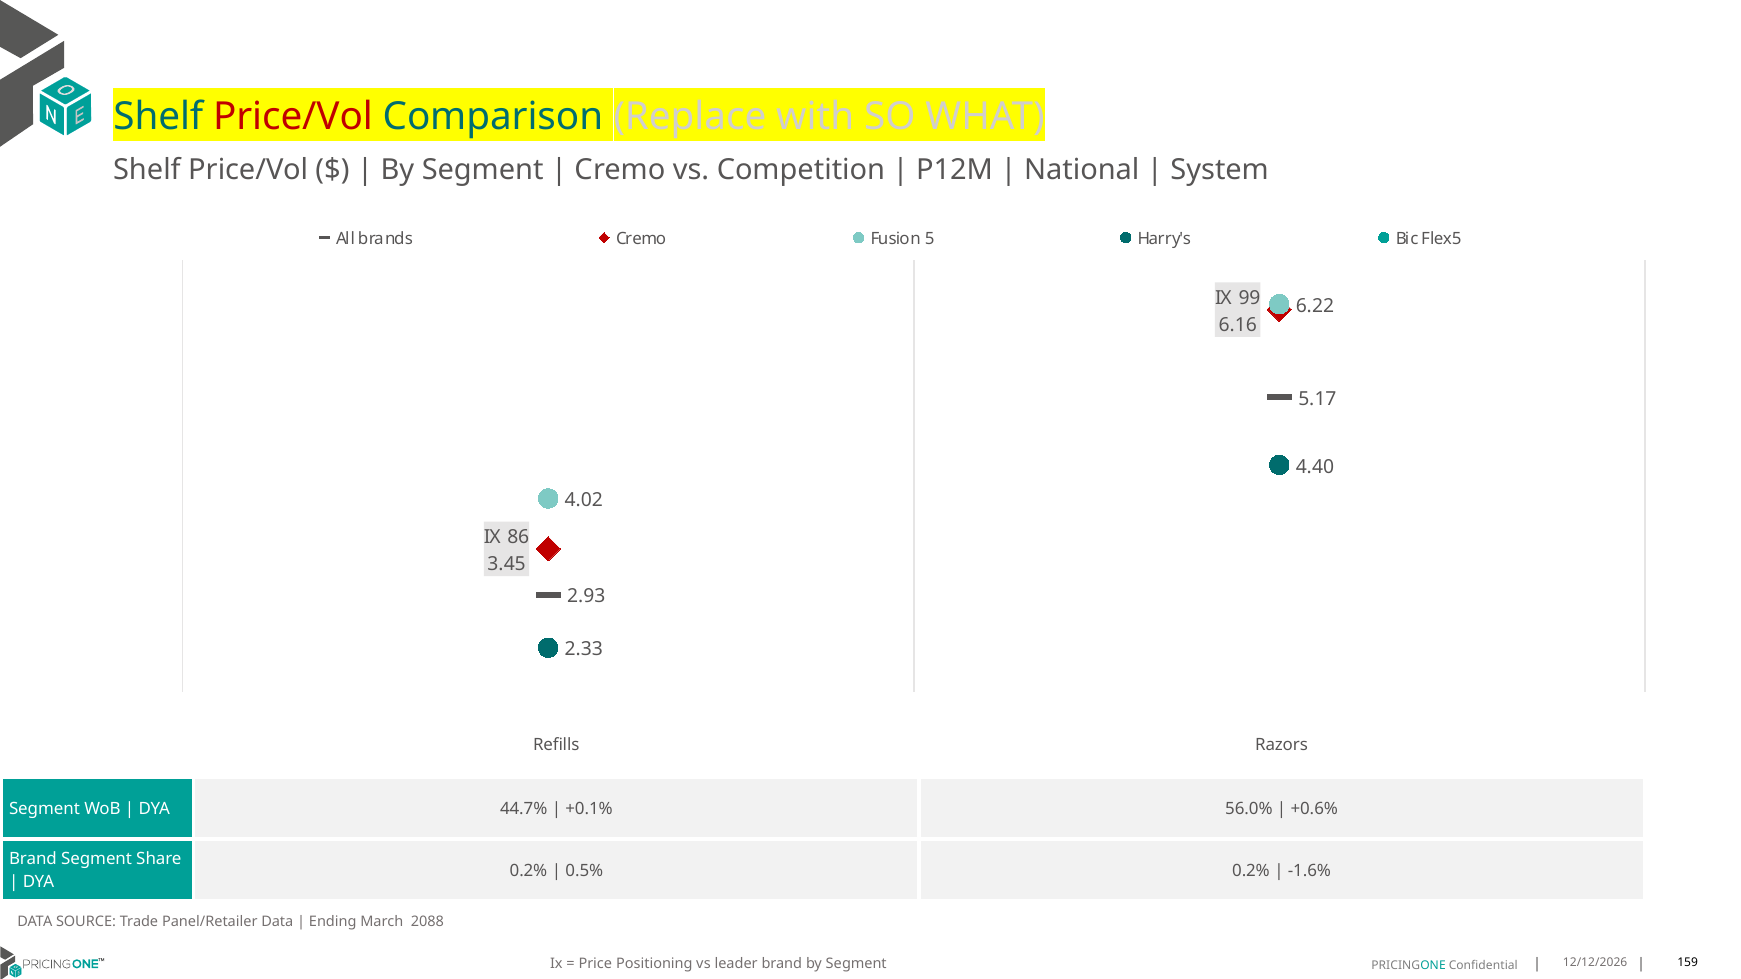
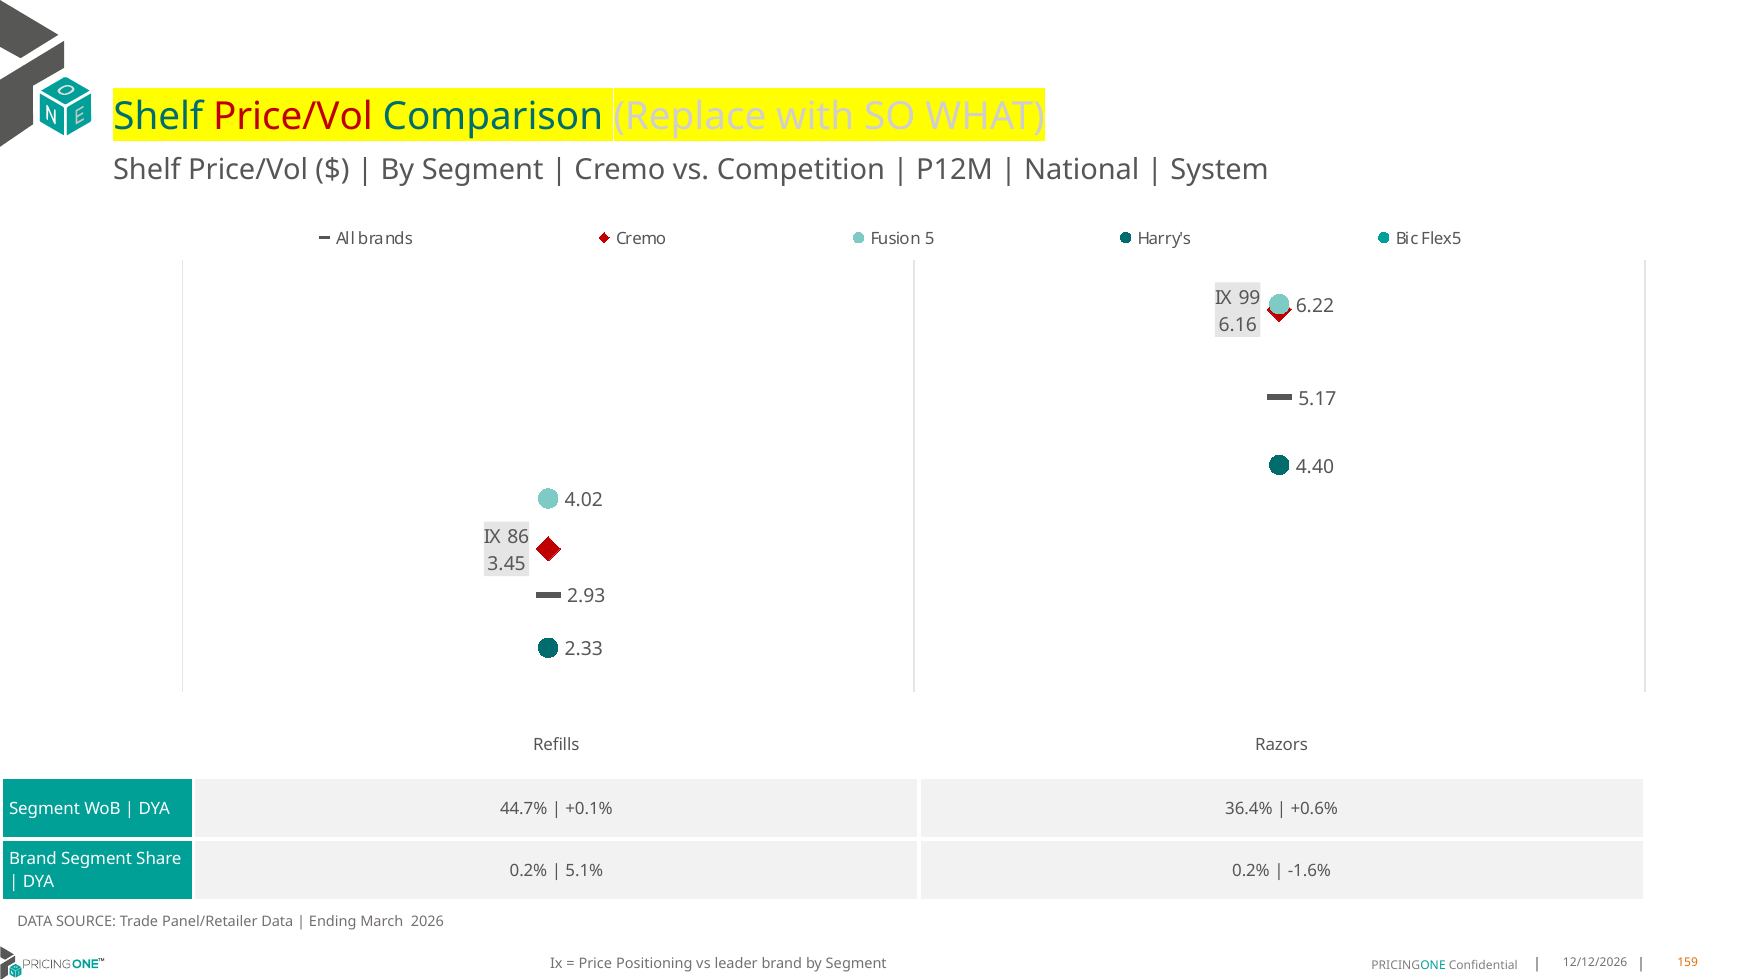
56.0%: 56.0% -> 36.4% (1249, 809)
0.5%: 0.5% -> 5.1% (584, 871)
2088: 2088 -> 2026 (427, 922)
159 colour: black -> orange (1688, 963)
